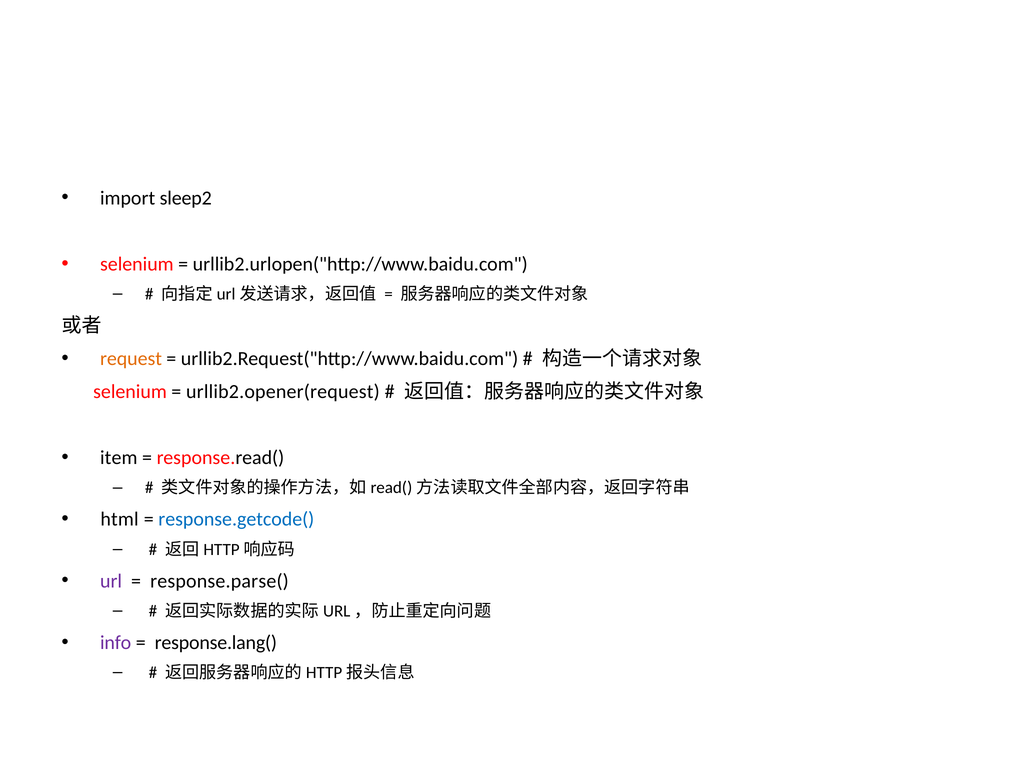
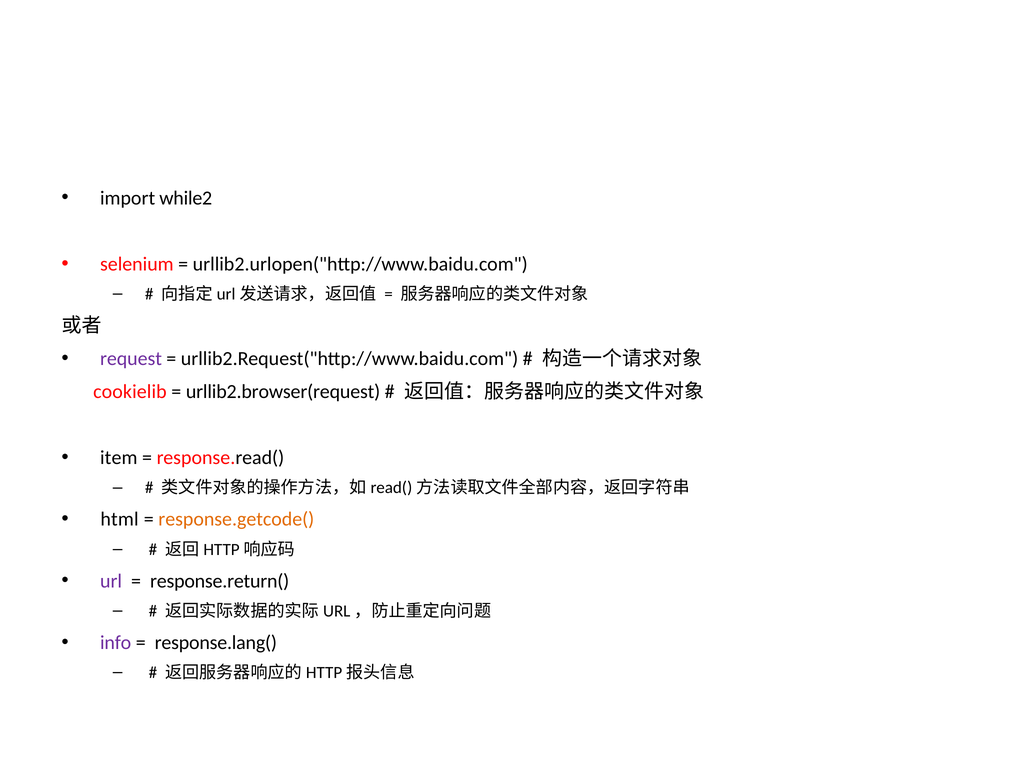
sleep2: sleep2 -> while2 (186, 198)
request colour: orange -> purple (131, 359)
selenium: selenium -> cookielib (130, 392)
urllib2.opener(request: urllib2.opener(request -> urllib2.browser(request (283, 392)
response.getcode( colour: blue -> orange (236, 520)
response.parse(: response.parse( -> response.return( (220, 581)
